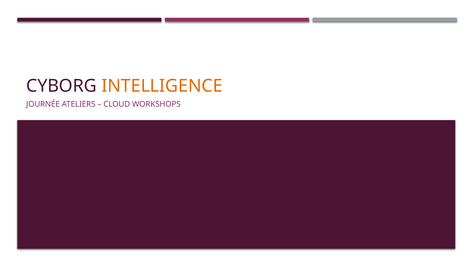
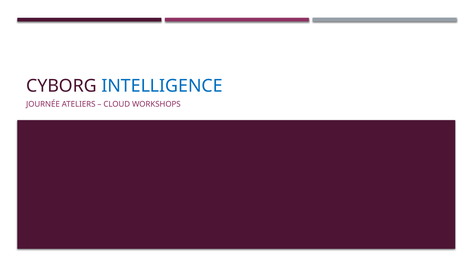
INTELLIGENCE colour: orange -> blue (162, 86)
